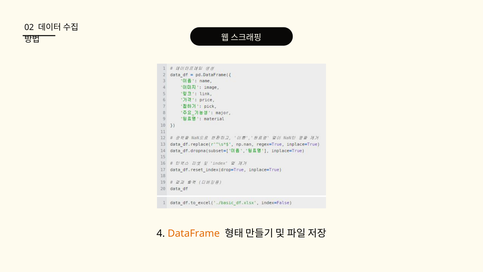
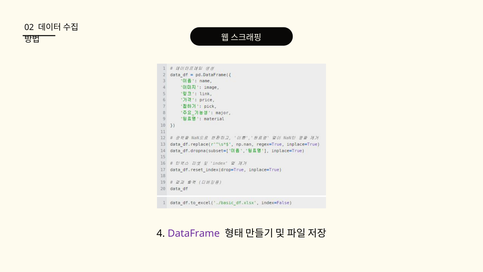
DataFrame colour: orange -> purple (194, 233)
